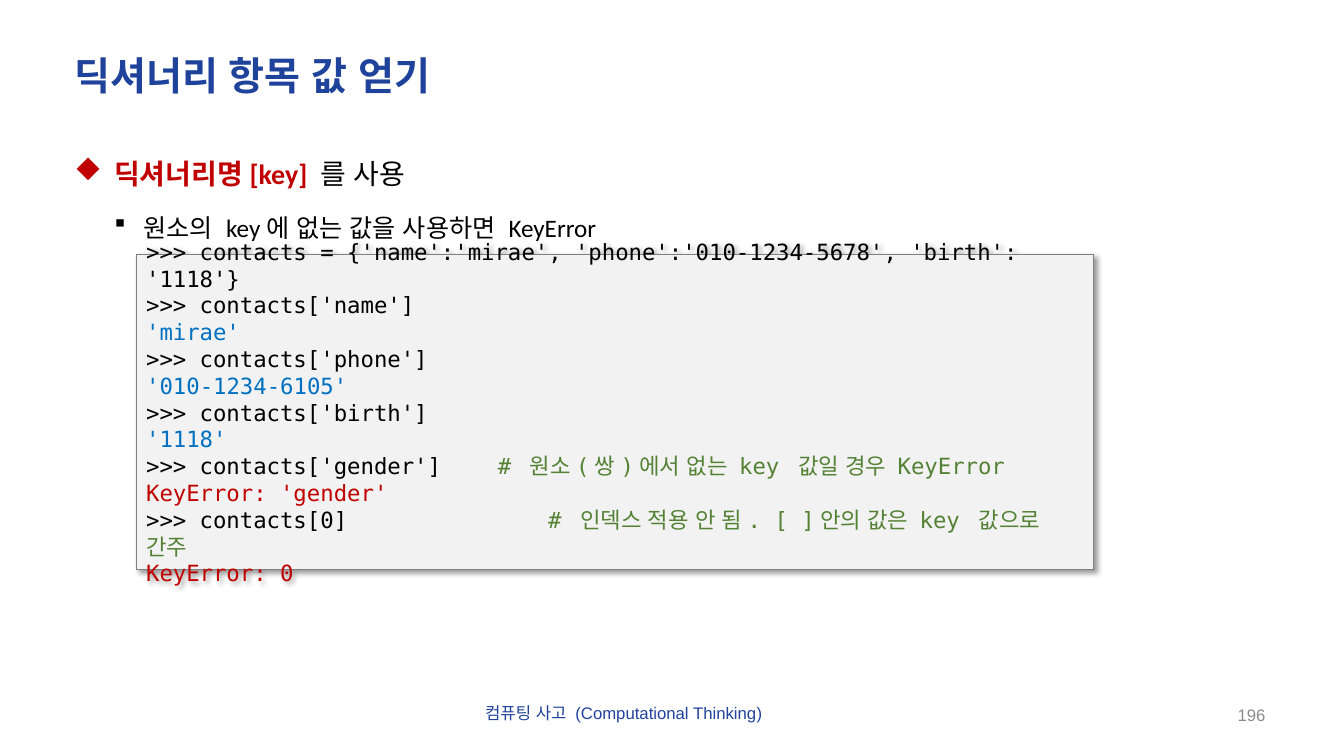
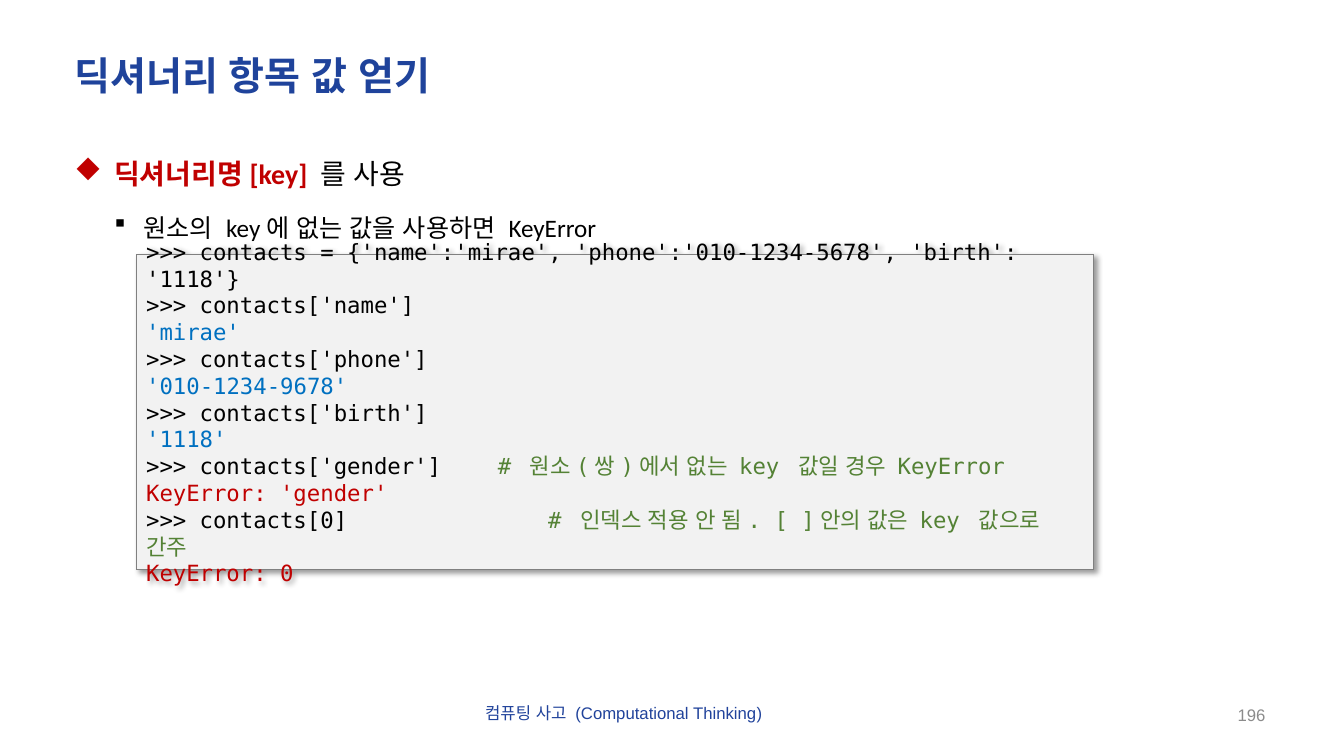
010-1234-6105: 010-1234-6105 -> 010-1234-9678 (247, 387)
